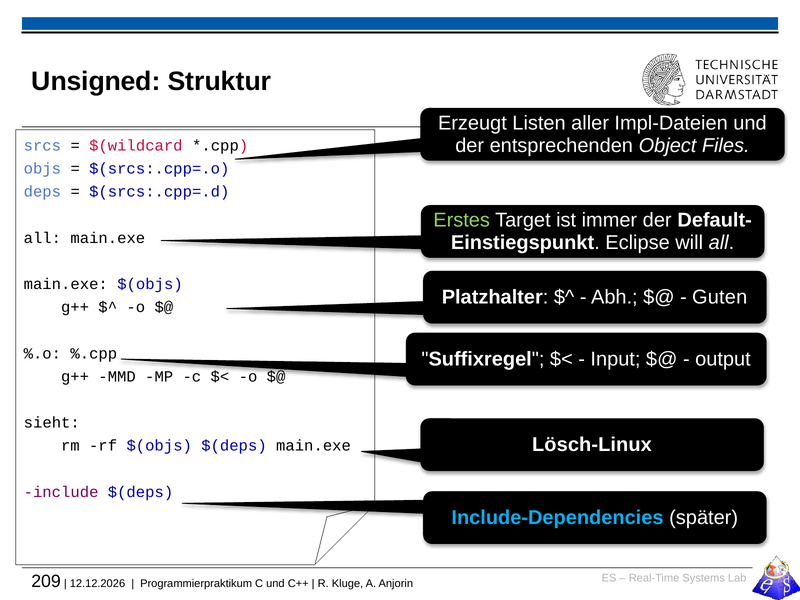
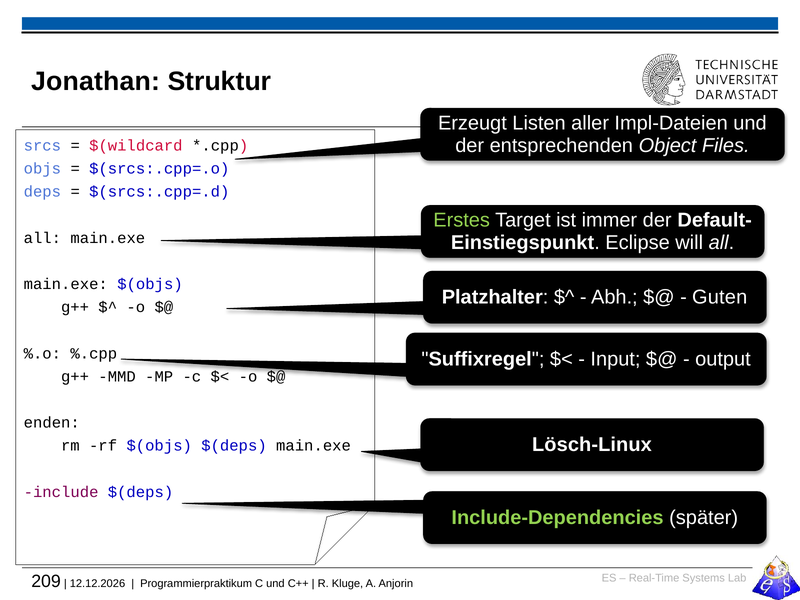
Unsigned: Unsigned -> Jonathan (96, 81)
sieht: sieht -> enden (52, 423)
Include-Dependencies colour: light blue -> light green (558, 518)
